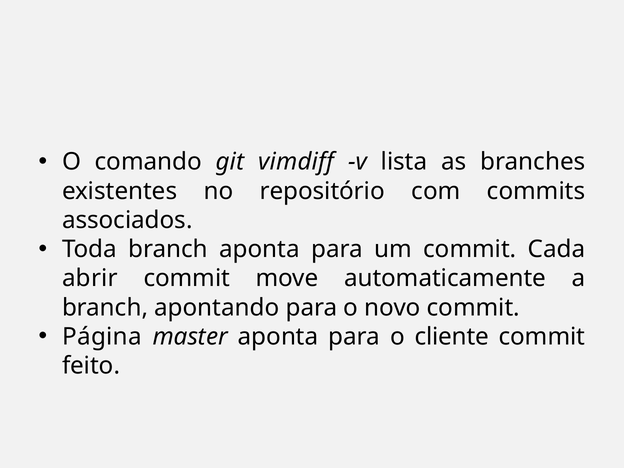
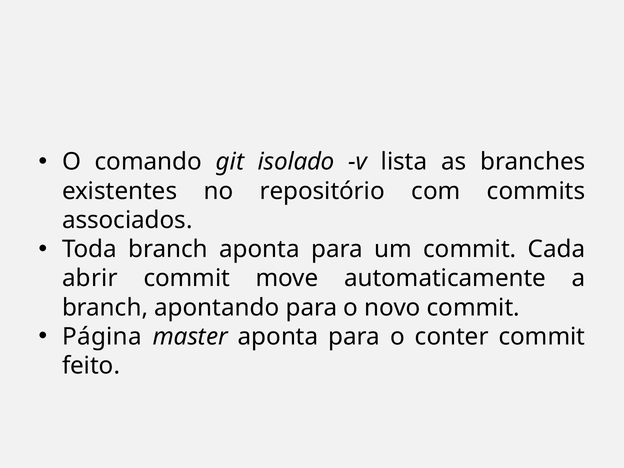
vimdiff: vimdiff -> isolado (296, 162)
cliente: cliente -> conter (452, 337)
